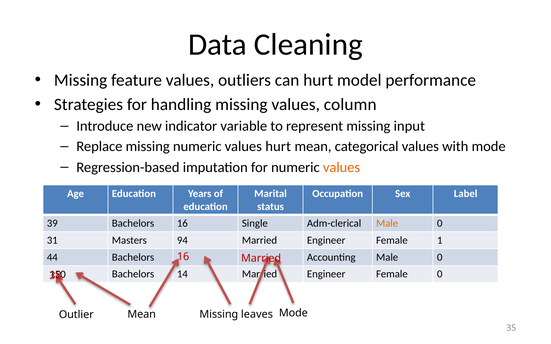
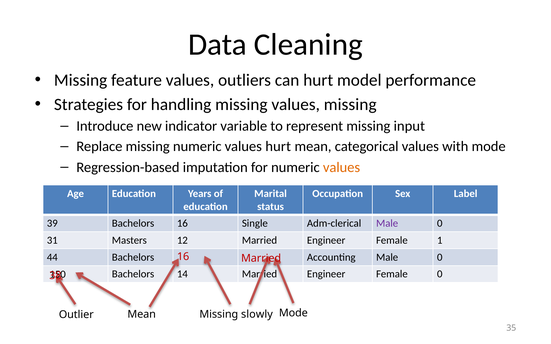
values column: column -> missing (350, 104)
Male colour: orange -> purple (387, 224)
94: 94 -> 12 (182, 241)
leaves: leaves -> slowly (257, 314)
